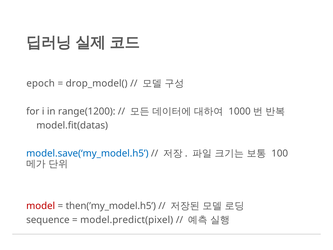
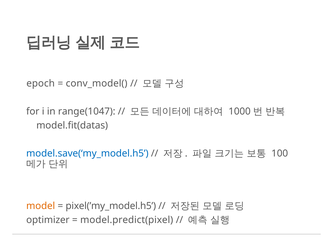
drop_model(: drop_model( -> conv_model( (97, 83)
range(1200: range(1200 -> range(1047 (87, 111)
model colour: red -> orange (41, 206)
then(’my_model.h5: then(’my_model.h5 -> pixel(’my_model.h5 (111, 206)
sequence: sequence -> optimizer (48, 220)
